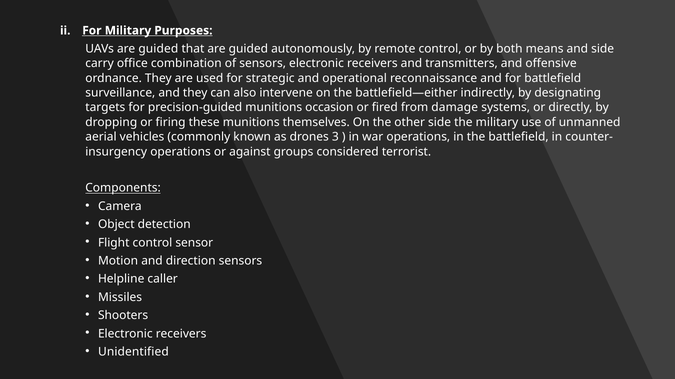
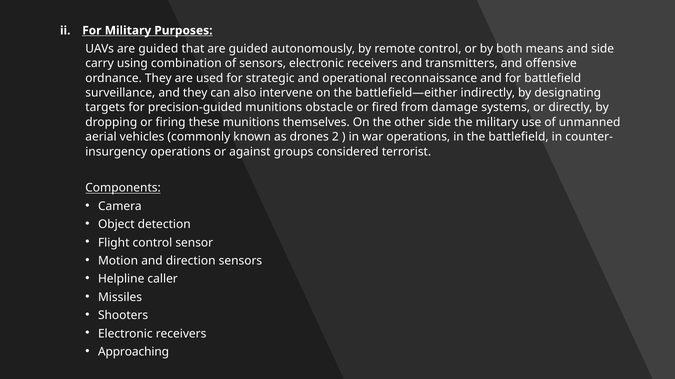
office: office -> using (132, 64)
occasion: occasion -> obstacle (329, 108)
3: 3 -> 2 (335, 137)
Unidentified: Unidentified -> Approaching (134, 352)
